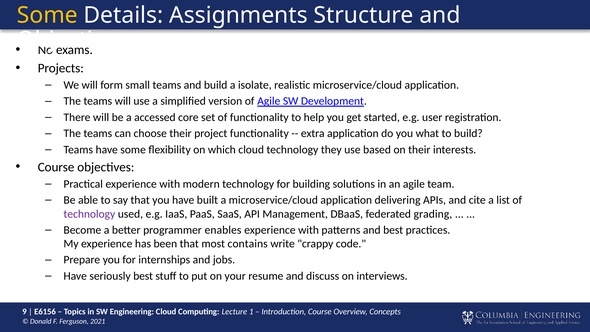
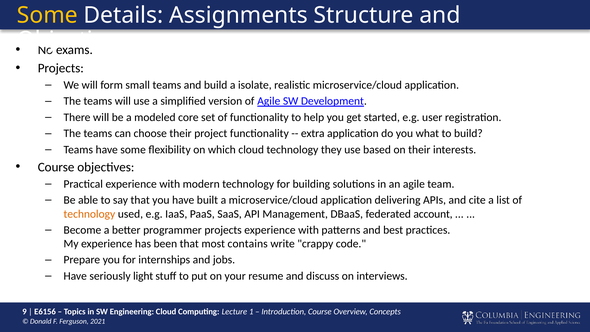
accessed: accessed -> modeled (155, 117)
technology colour: purple -> orange (89, 214)
grading: grading -> account (433, 214)
programmer enables: enables -> projects (223, 230)
seriously best: best -> light (143, 276)
